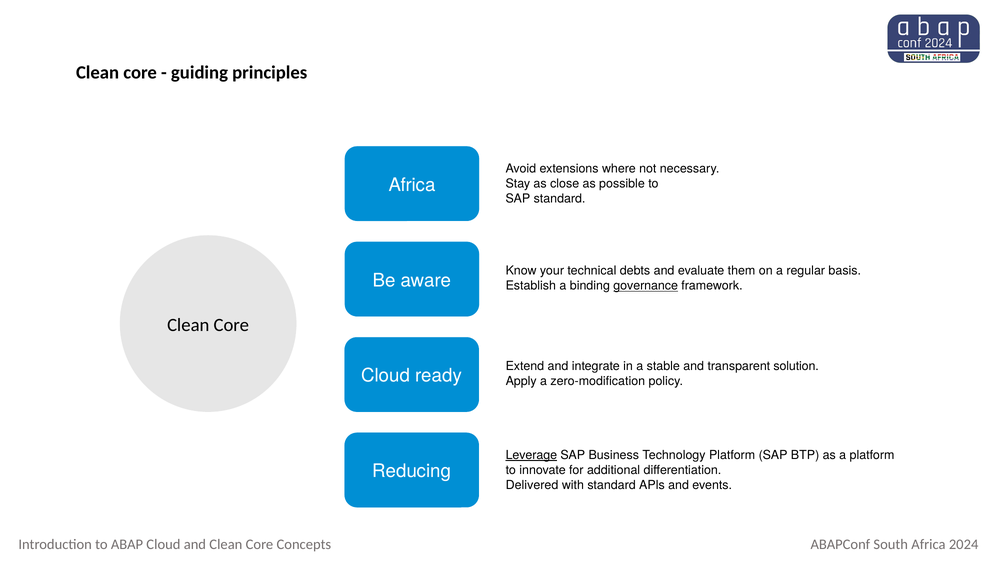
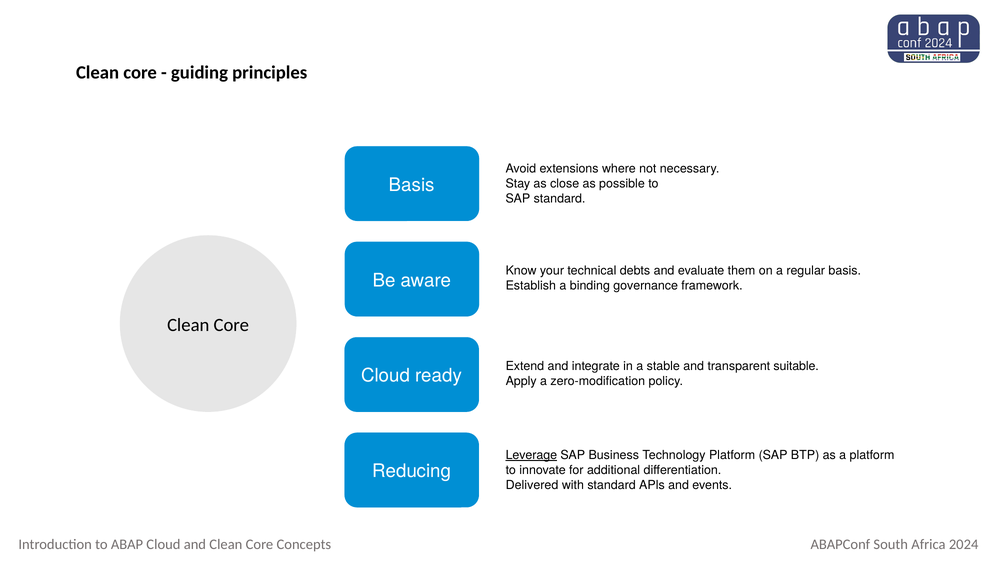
Africa: Africa -> Basis (412, 185)
governance underline: present -> none (646, 286)
solution: solution -> suitable (796, 366)
